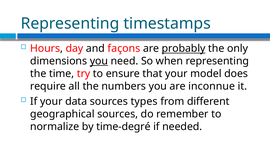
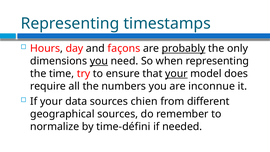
your underline: none -> present (176, 74)
types: types -> chien (144, 101)
time-degré: time-degré -> time-défini (123, 127)
